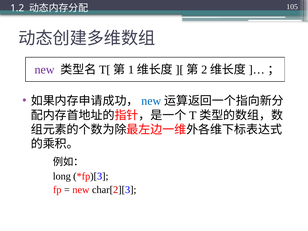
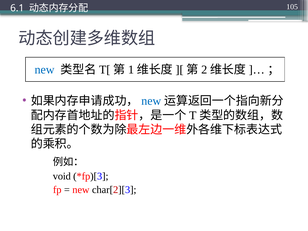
1.2: 1.2 -> 6.1 (17, 8)
new colour: purple -> blue (45, 70)
long: long -> void (62, 176)
